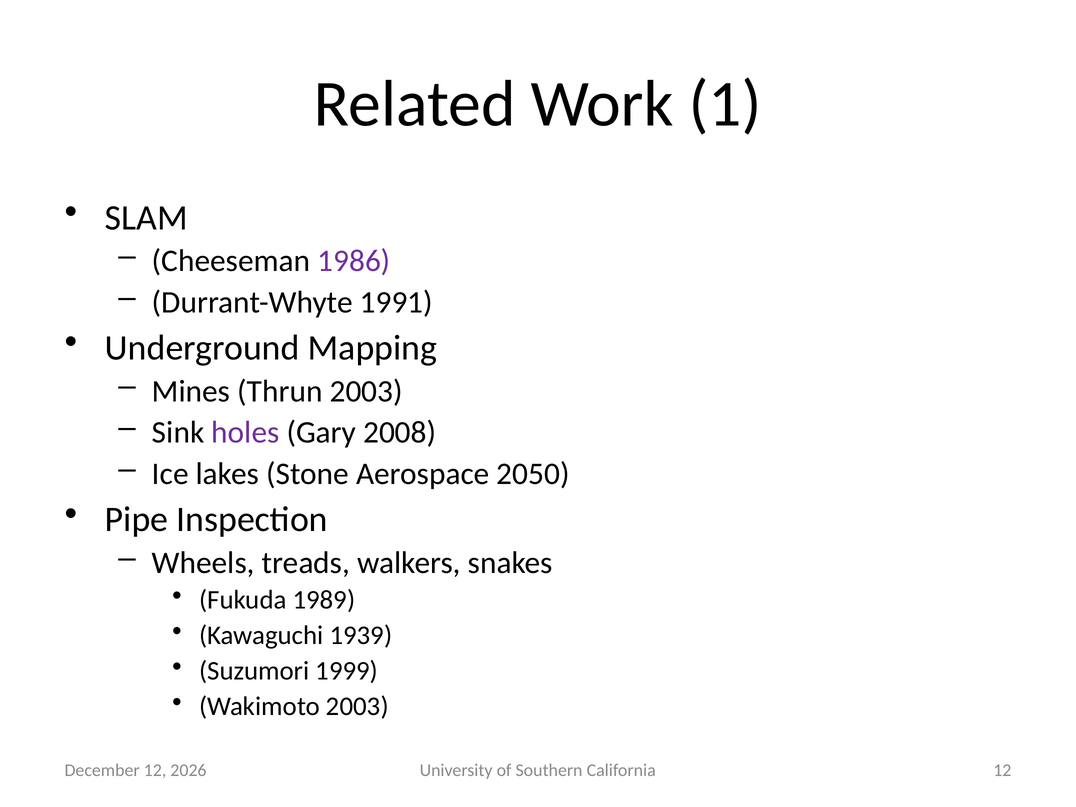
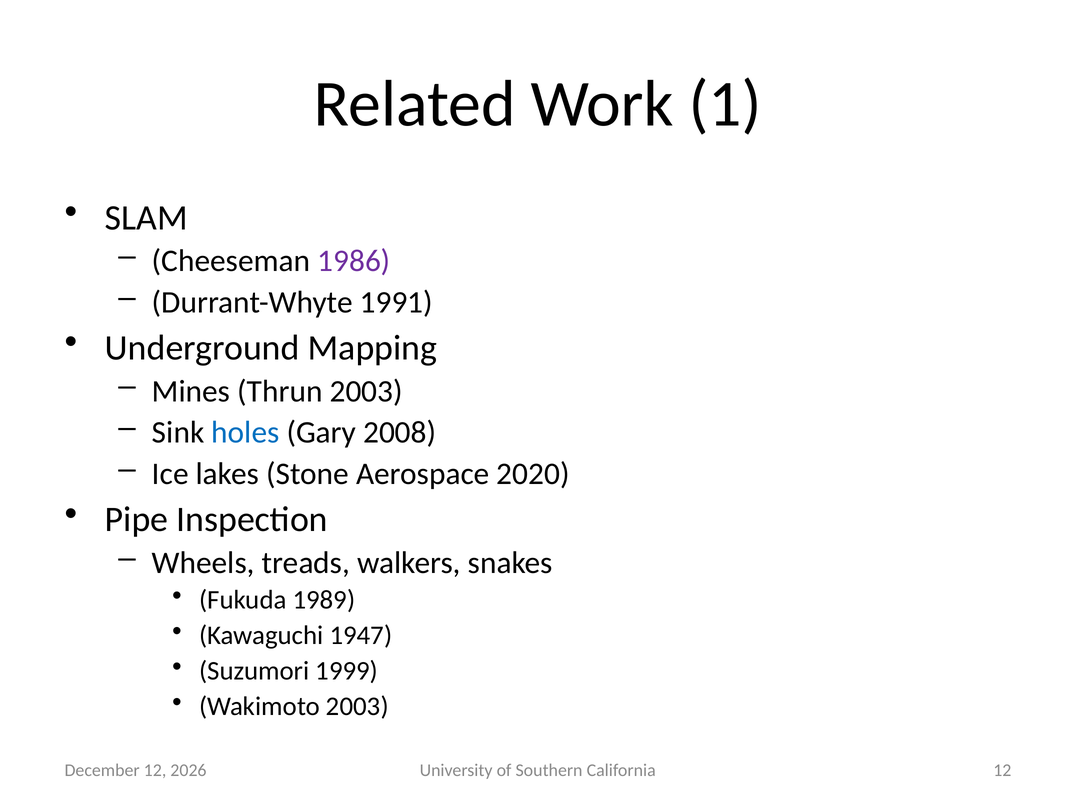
holes colour: purple -> blue (245, 433)
2050: 2050 -> 2020 (533, 474)
1939: 1939 -> 1947 (361, 636)
